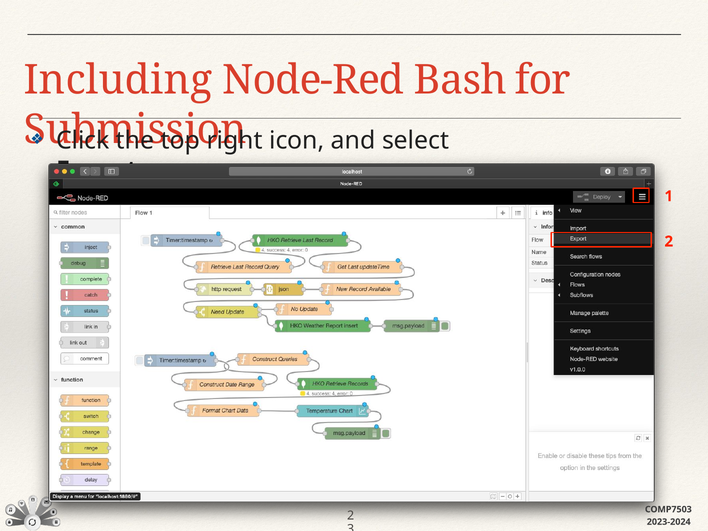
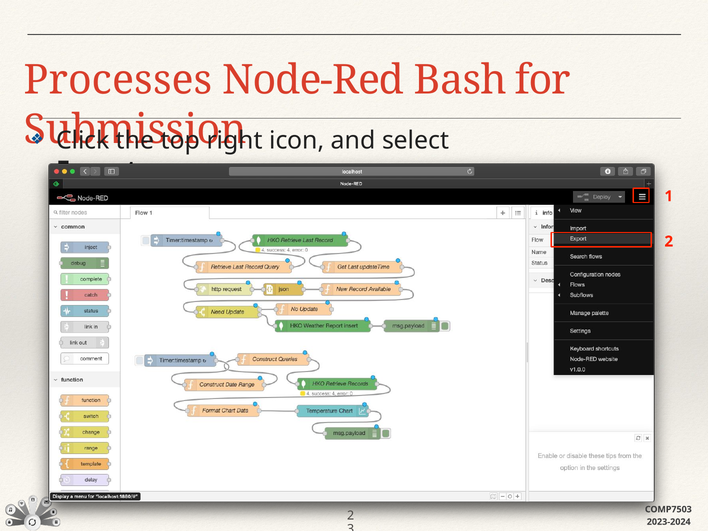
Including: Including -> Processes (118, 80)
